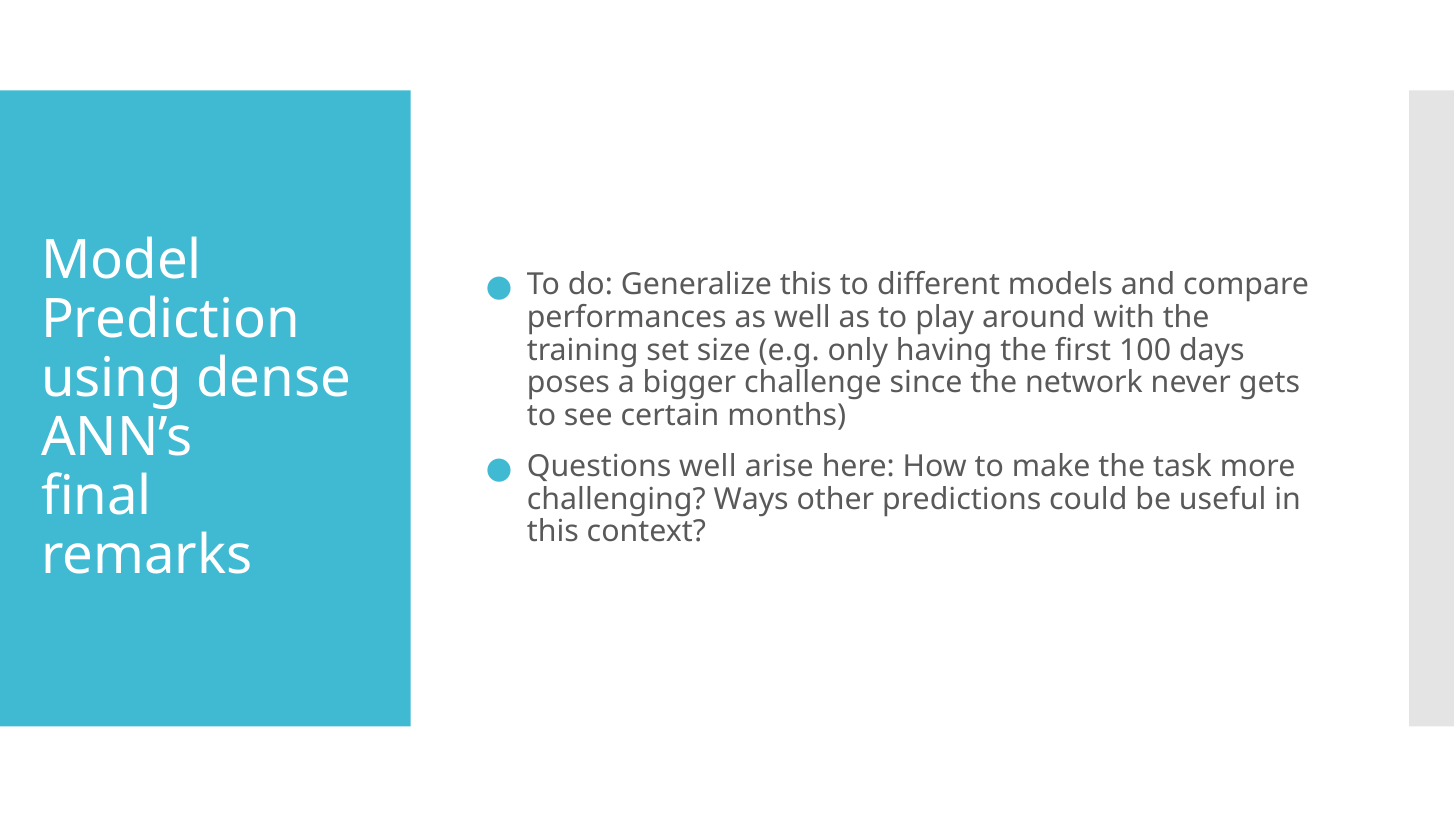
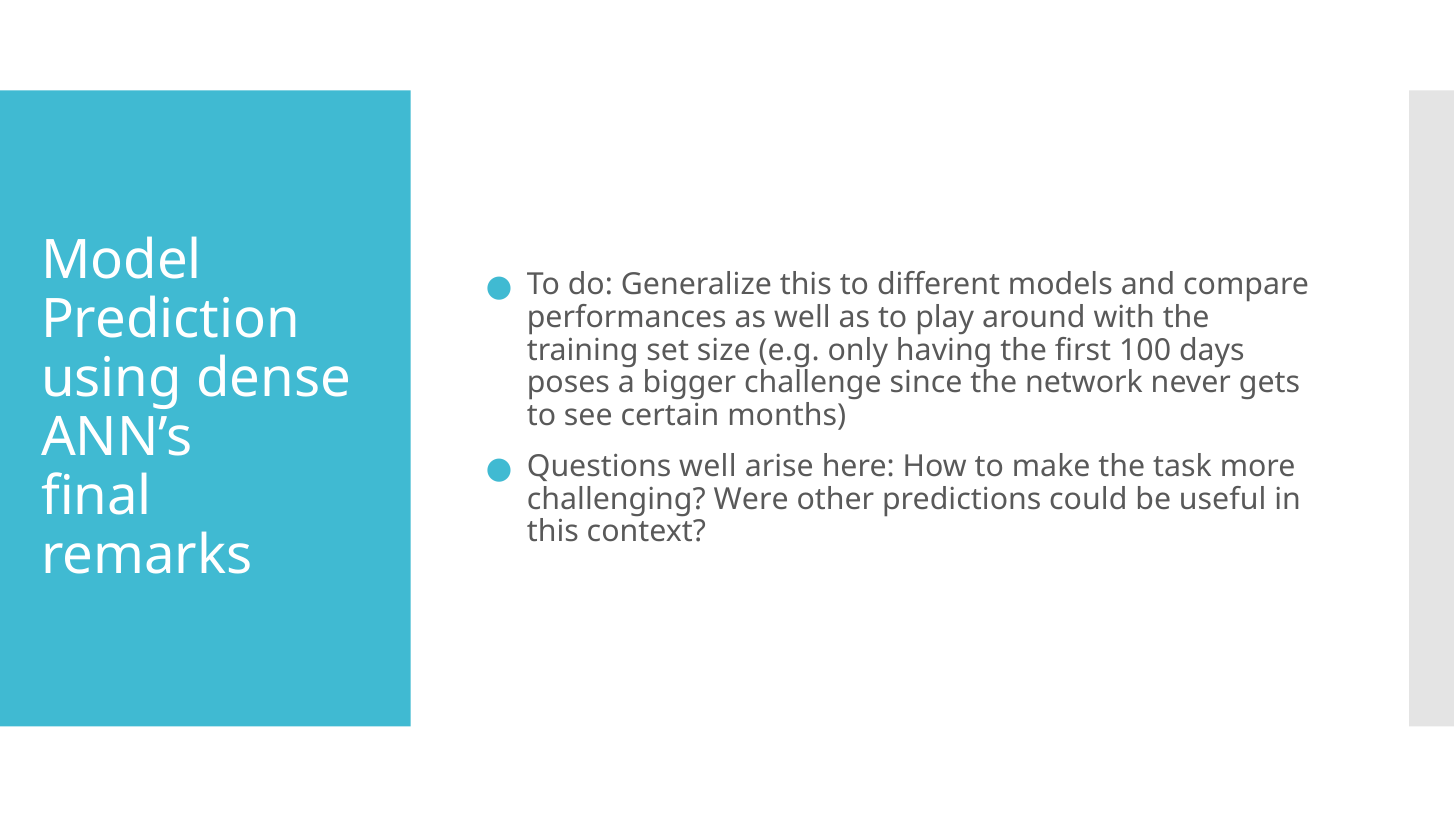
Ways: Ways -> Were (751, 499)
